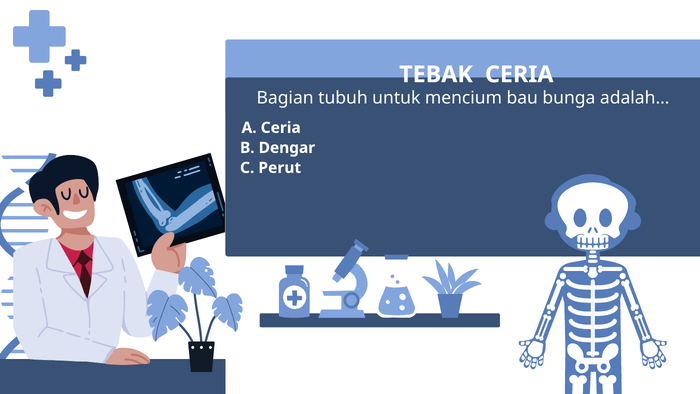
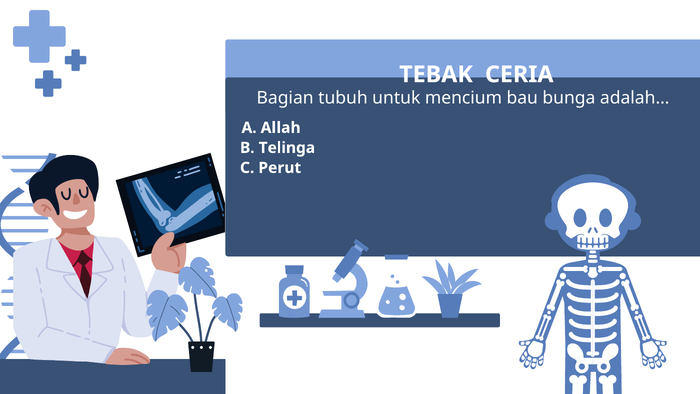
A Ceria: Ceria -> Allah (281, 128)
Dengar: Dengar -> Telinga (287, 148)
